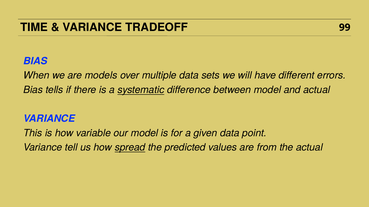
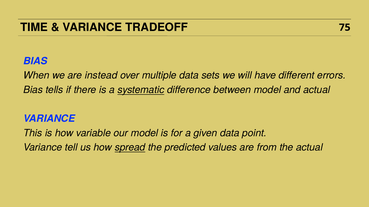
99: 99 -> 75 (345, 27)
models: models -> instead (101, 75)
